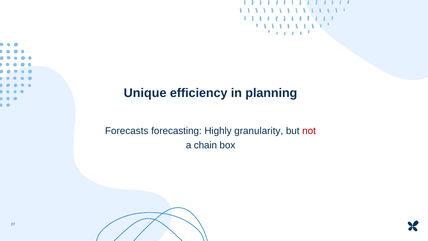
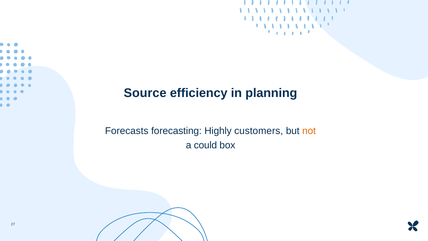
Unique: Unique -> Source (145, 93)
granularity: granularity -> customers (259, 131)
not colour: red -> orange (309, 131)
chain: chain -> could (205, 145)
